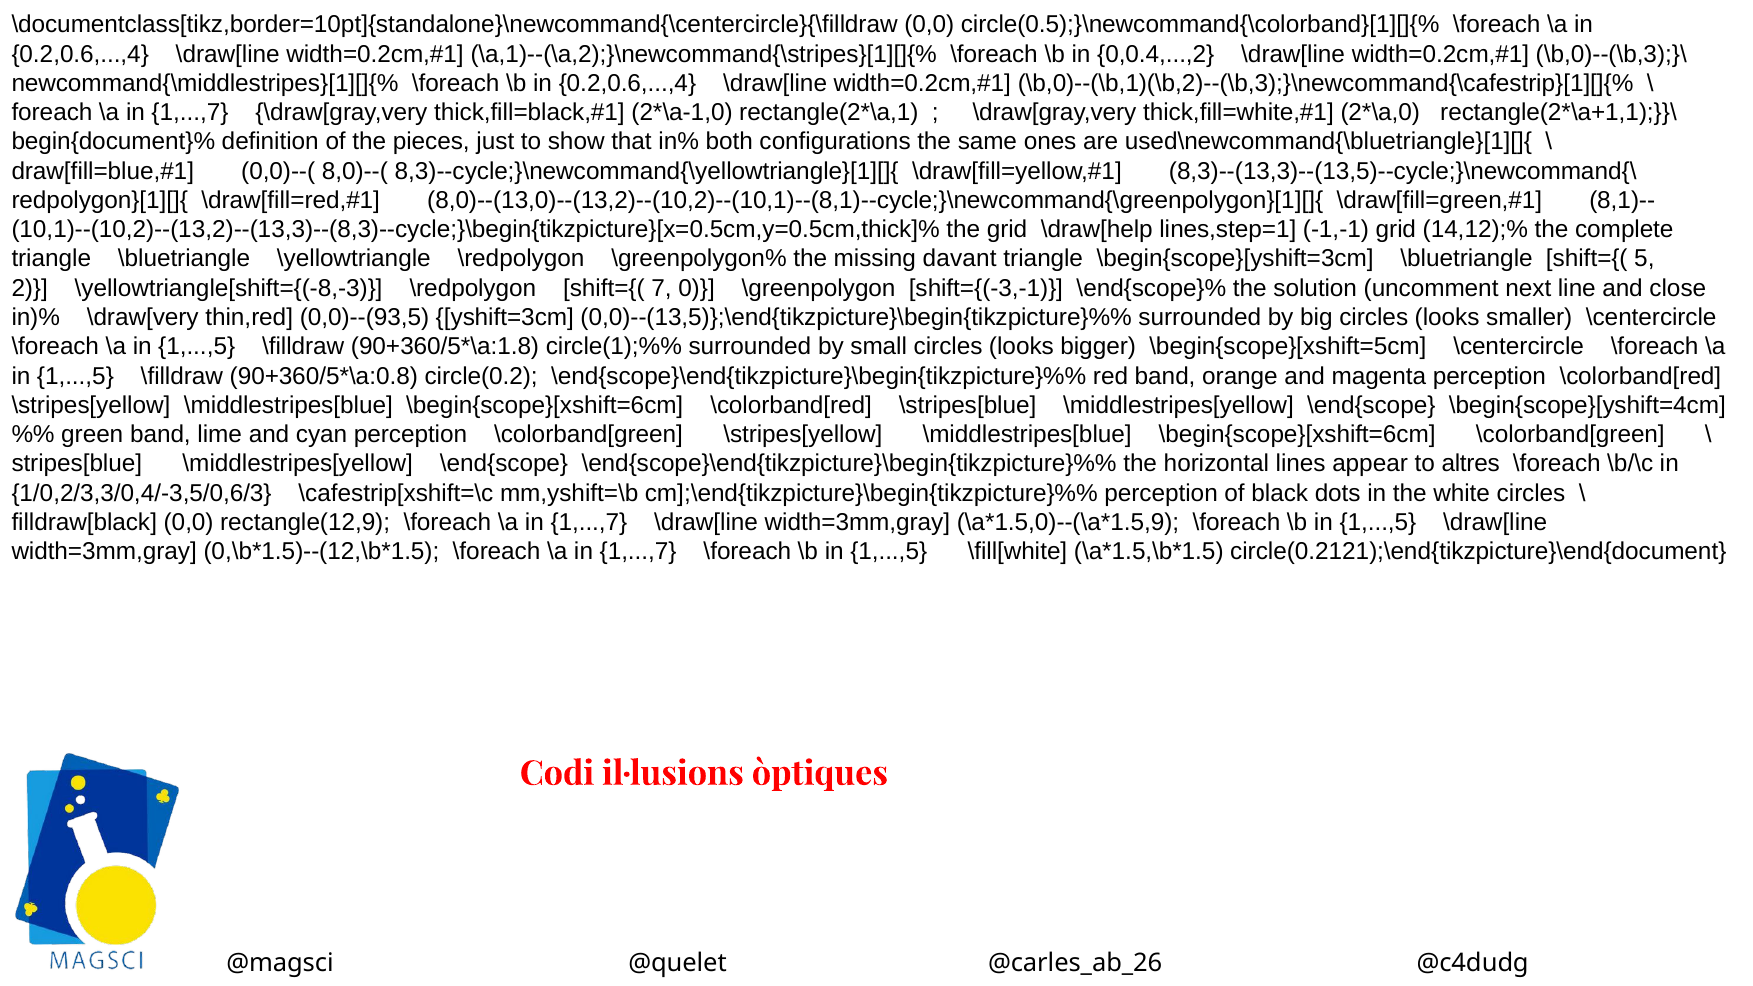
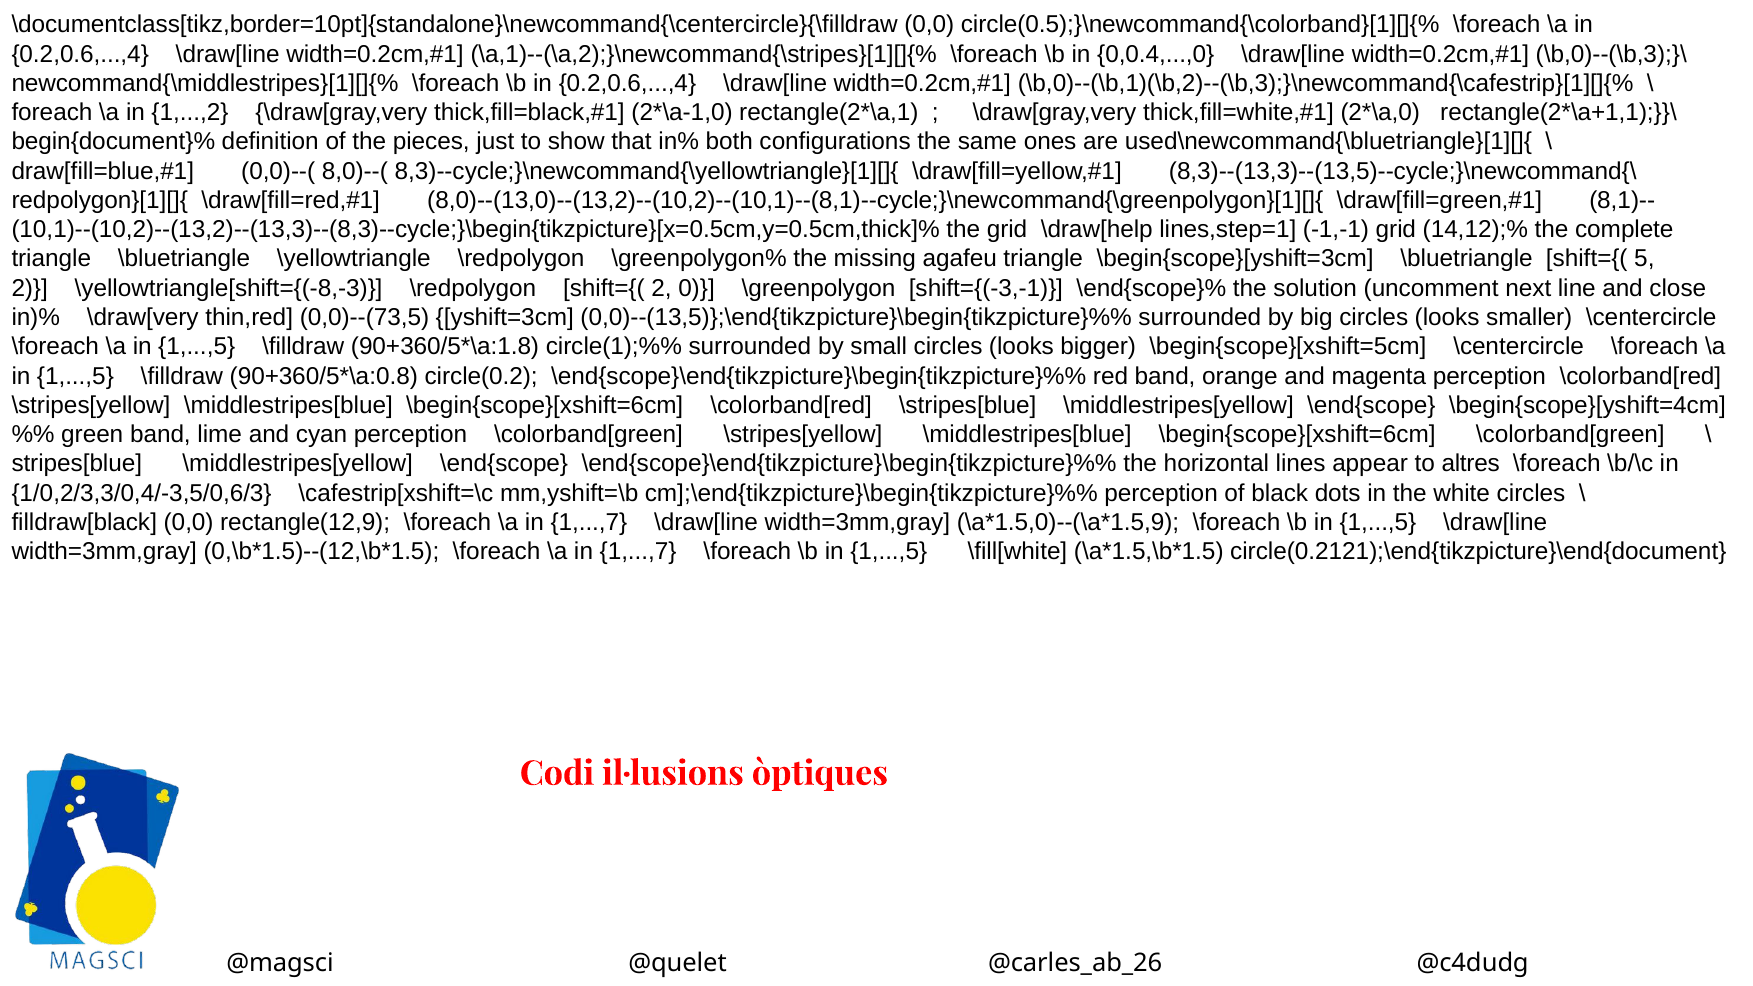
0,0.4,...,2: 0,0.4,...,2 -> 0,0.4,...,0 (1156, 54)
1,...,7: 1,...,7 -> 1,...,2 (190, 113)
davant: davant -> agafeu (960, 259)
shift={( 7: 7 -> 2 (662, 288)
0,0)--(93,5: 0,0)--(93,5 -> 0,0)--(73,5 (365, 318)
